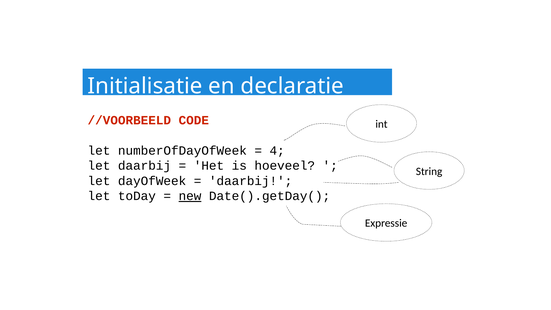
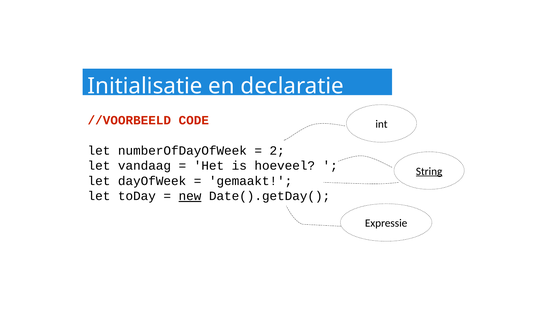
4: 4 -> 2 (277, 151)
let daarbij: daarbij -> vandaag (144, 166)
String underline: none -> present (429, 171)
daarbij: daarbij -> gemaakt (251, 181)
